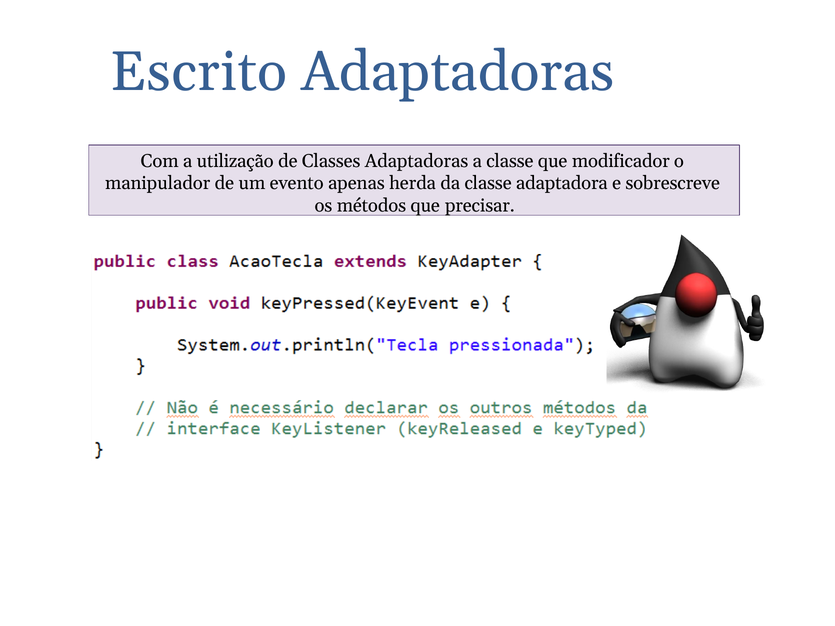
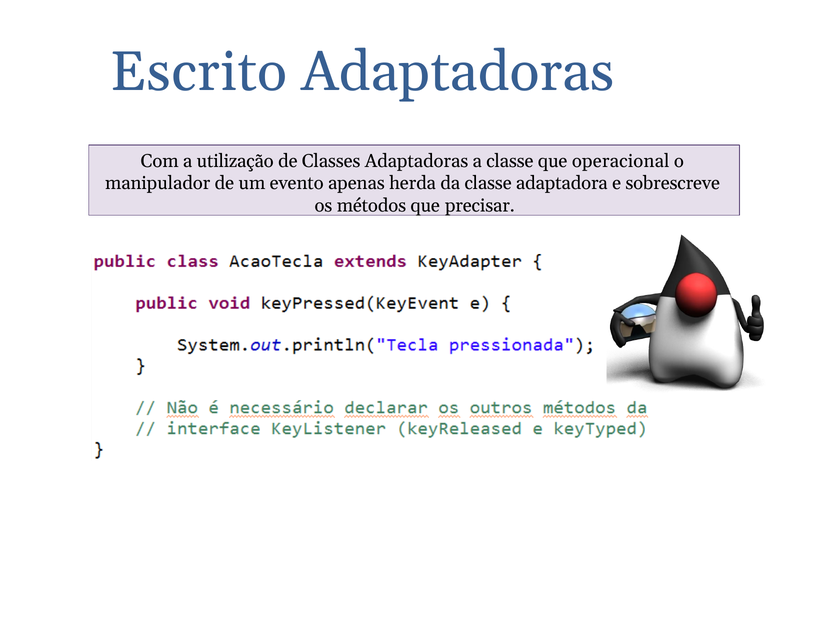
modificador: modificador -> operacional (621, 161)
